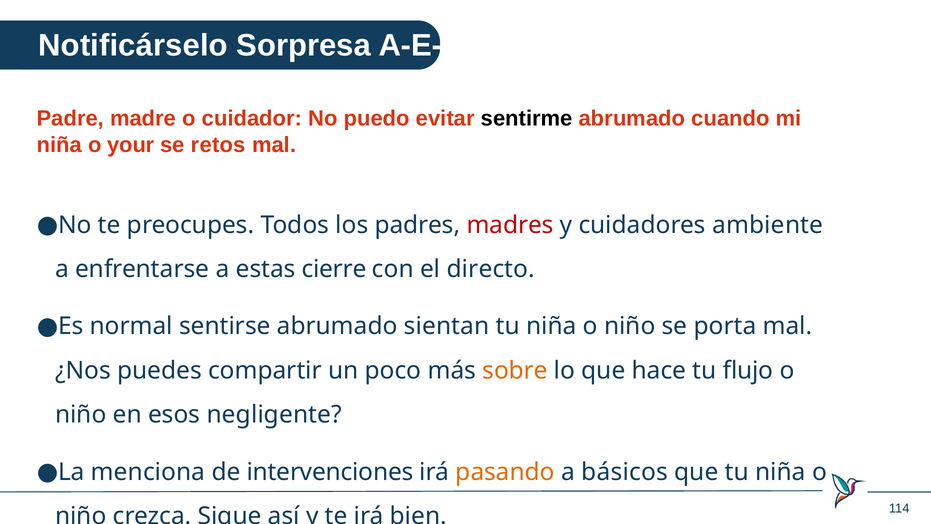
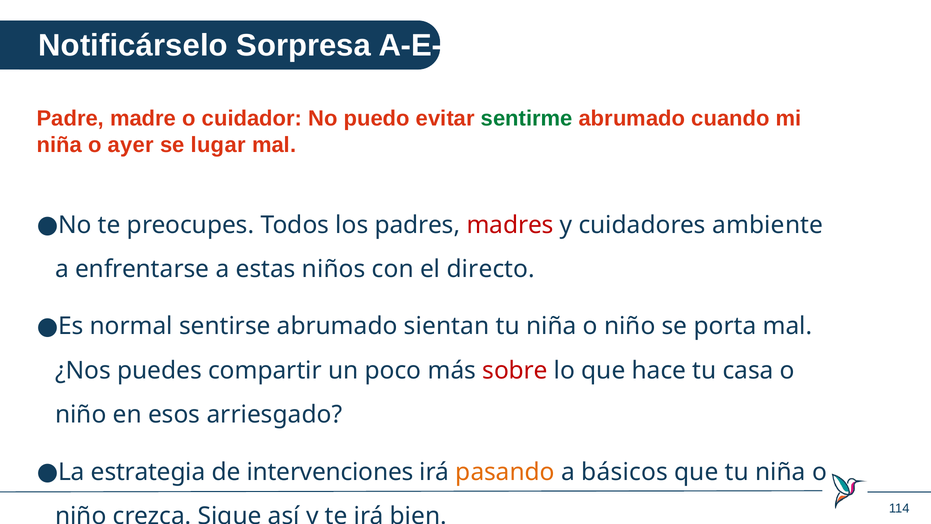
sentirme colour: black -> green (527, 118)
your: your -> ayer (131, 145)
retos: retos -> lugar (218, 145)
cierre: cierre -> niños (334, 269)
sobre colour: orange -> red (515, 370)
flujo: flujo -> casa (748, 370)
negligente: negligente -> arriesgado (274, 415)
menciona: menciona -> estrategia (148, 472)
